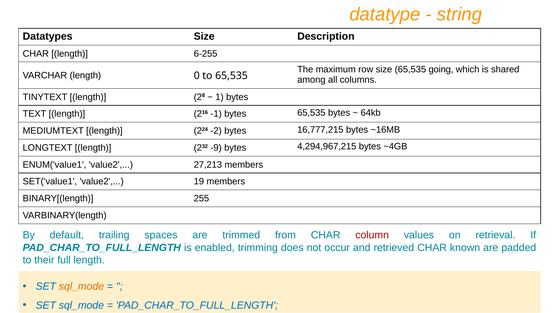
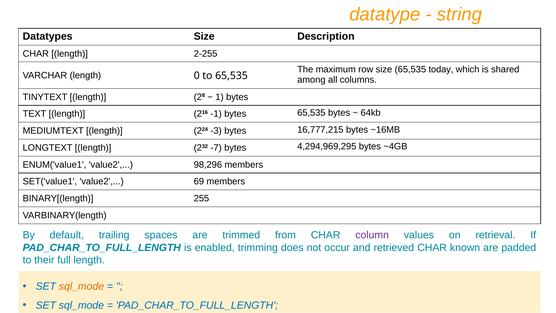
6-255: 6-255 -> 2-255 (206, 54)
going: going -> today (441, 69)
-2: -2 -> -3 (216, 131)
-9: -9 -> -7 (216, 148)
4,294,967,215: 4,294,967,215 -> 4,294,969,295 (327, 146)
27,213: 27,213 -> 98,296 (208, 165)
19: 19 -> 69 (199, 181)
column colour: red -> purple (372, 235)
